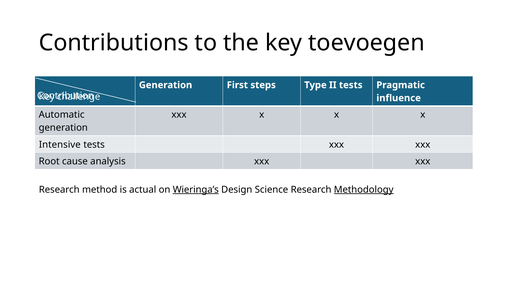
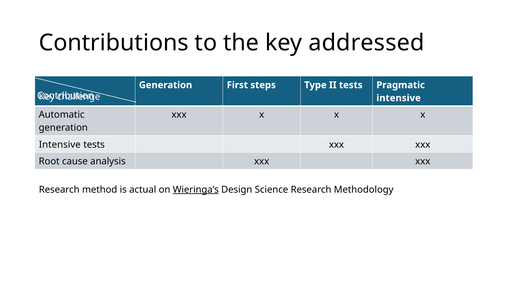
toevoegen: toevoegen -> addressed (366, 43)
influence: influence -> intensive (399, 98)
Methodology underline: present -> none (364, 189)
